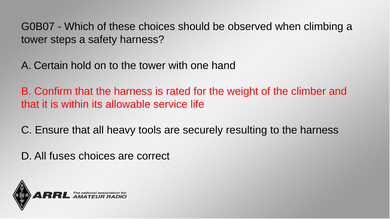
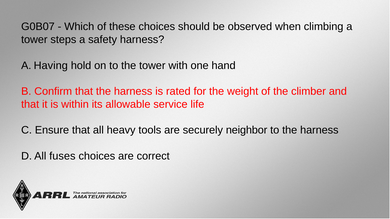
Certain: Certain -> Having (51, 66)
resulting: resulting -> neighbor (247, 130)
